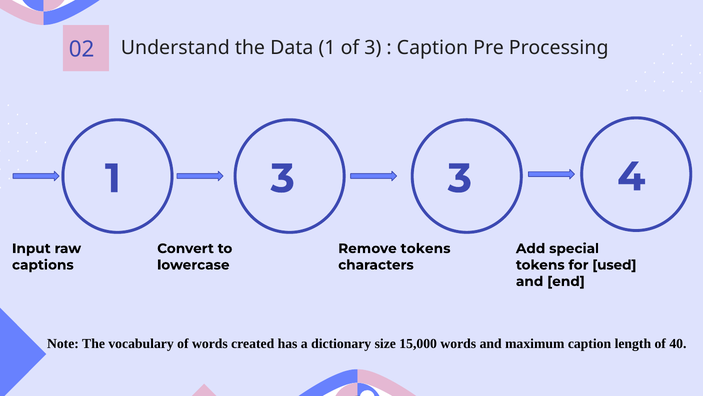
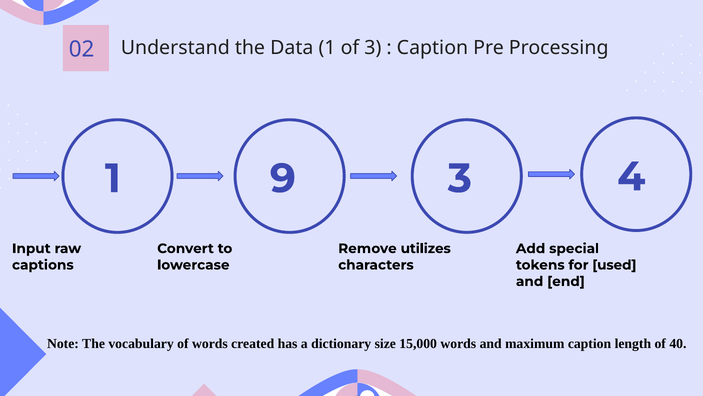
1 3: 3 -> 9 (283, 178)
Remove tokens: tokens -> utilizes (426, 248)
